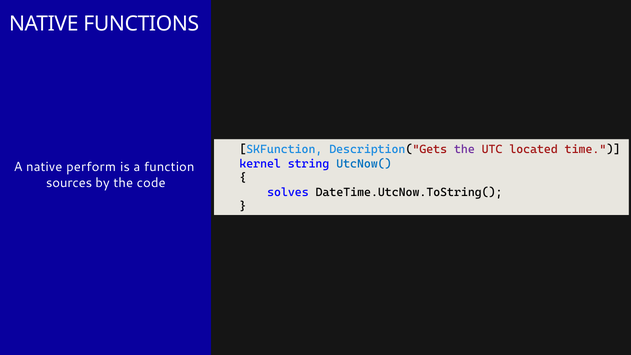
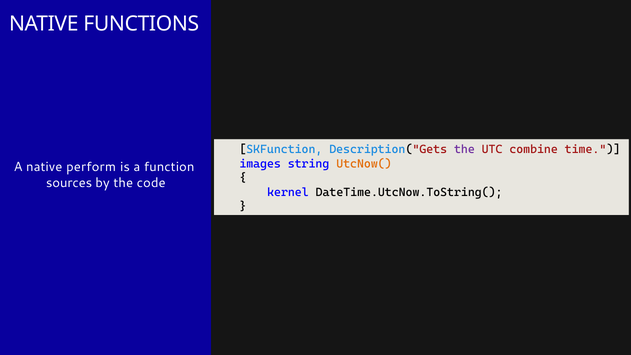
located: located -> combine (534, 149)
kernel: kernel -> images (260, 164)
UtcNow( colour: blue -> orange (364, 164)
solves: solves -> kernel (288, 192)
